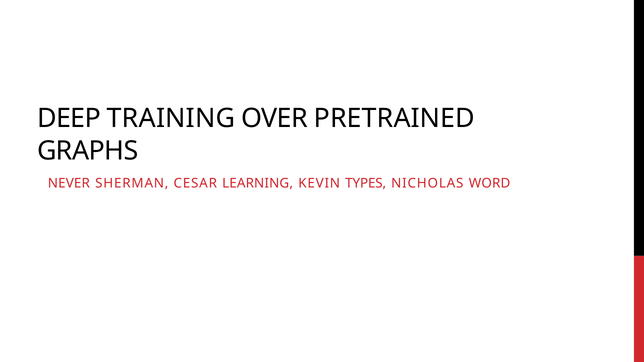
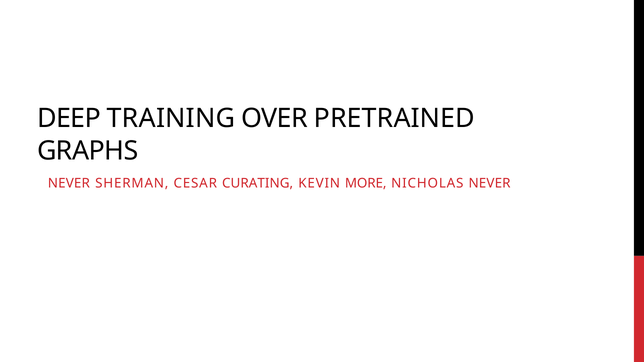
LEARNING: LEARNING -> CURATING (258, 183)
TYPES: TYPES -> MORE (366, 183)
NICHOLAS WORD: WORD -> NEVER (490, 183)
